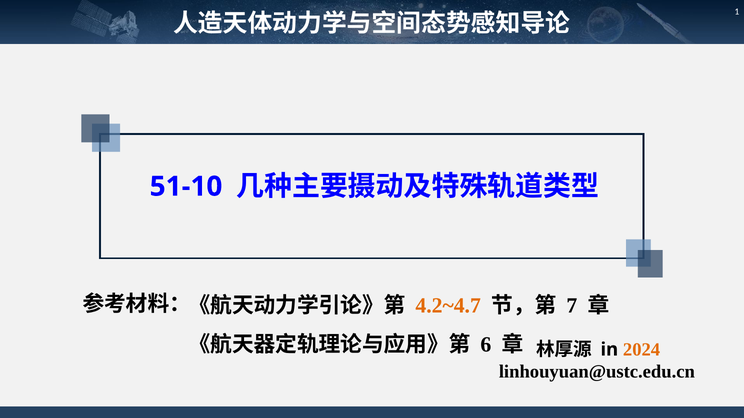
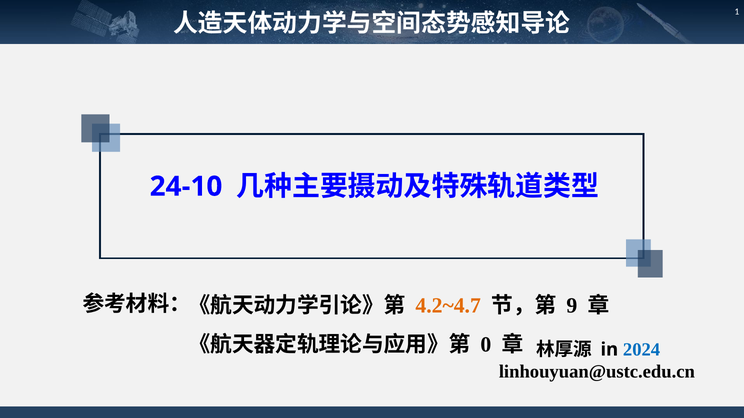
51-10: 51-10 -> 24-10 (186, 187)
7: 7 -> 9 (572, 306)
6: 6 -> 0 (486, 345)
2024 colour: orange -> blue (642, 350)
